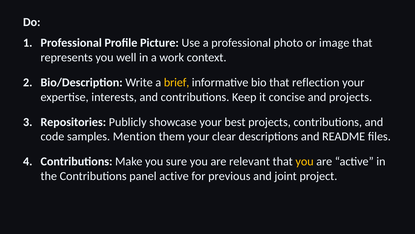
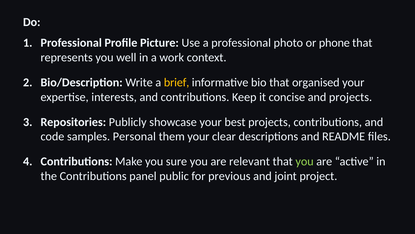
image: image -> phone (334, 43)
reflection: reflection -> organised (316, 82)
Mention: Mention -> Personal (134, 136)
you colour: yellow -> light green (305, 161)
panel active: active -> public (174, 176)
